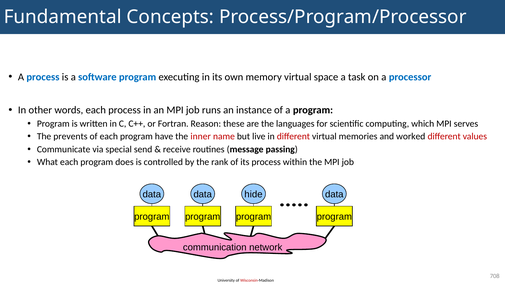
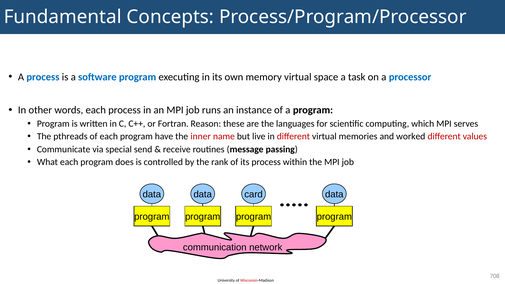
prevents: prevents -> pthreads (70, 136)
hide: hide -> card (254, 194)
